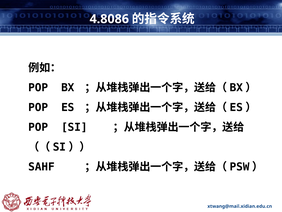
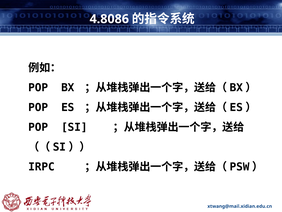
SAHF: SAHF -> IRPC (41, 167)
